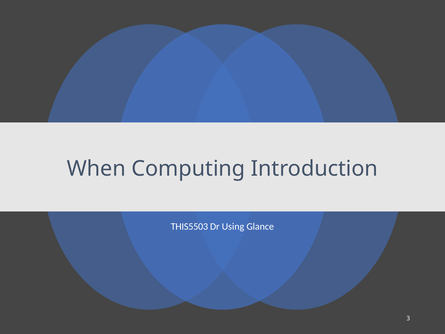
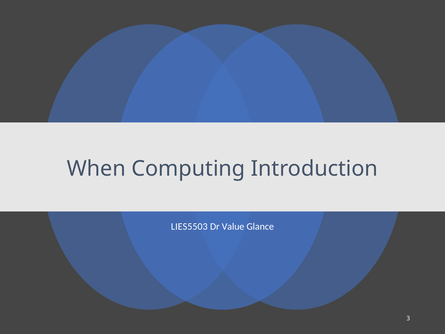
THIS5503: THIS5503 -> LIES5503 (189, 226)
Using: Using -> Value (233, 226)
